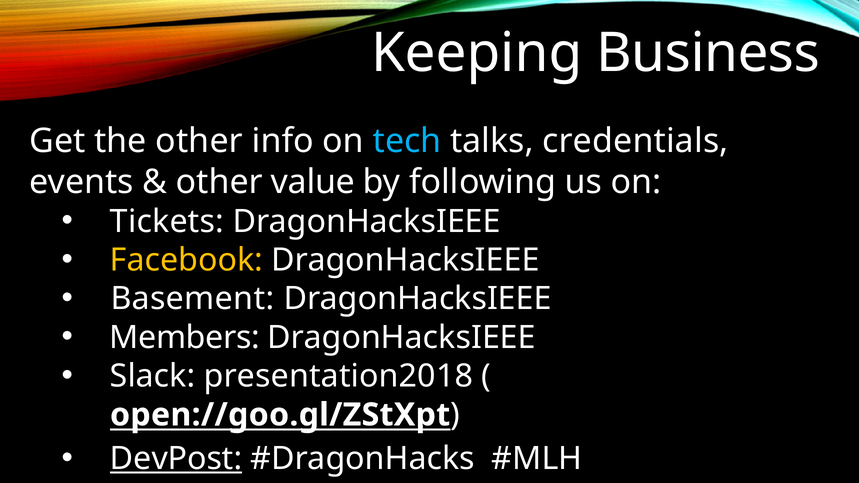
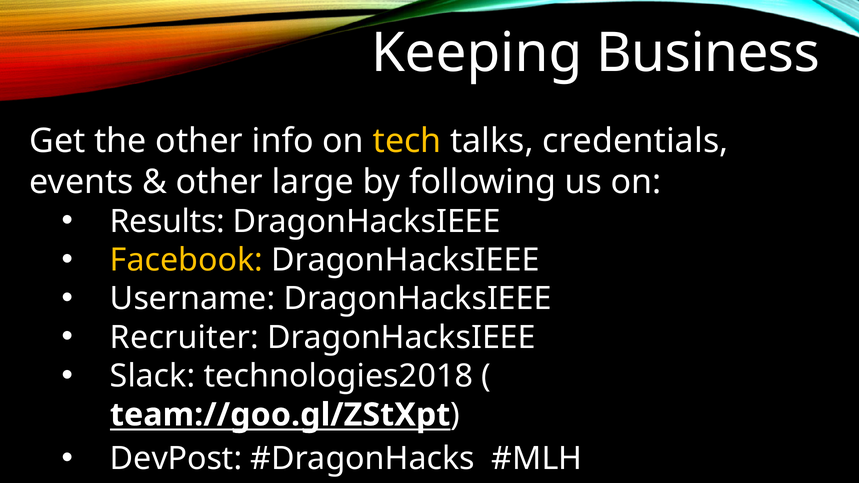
tech colour: light blue -> yellow (407, 141)
value: value -> large (313, 182)
Tickets: Tickets -> Results (167, 222)
Basement: Basement -> Username (193, 299)
Members: Members -> Recruiter (184, 338)
presentation2018: presentation2018 -> technologies2018 (338, 376)
open://goo.gl/ZStXpt: open://goo.gl/ZStXpt -> team://goo.gl/ZStXpt (280, 415)
DevPost underline: present -> none (176, 459)
